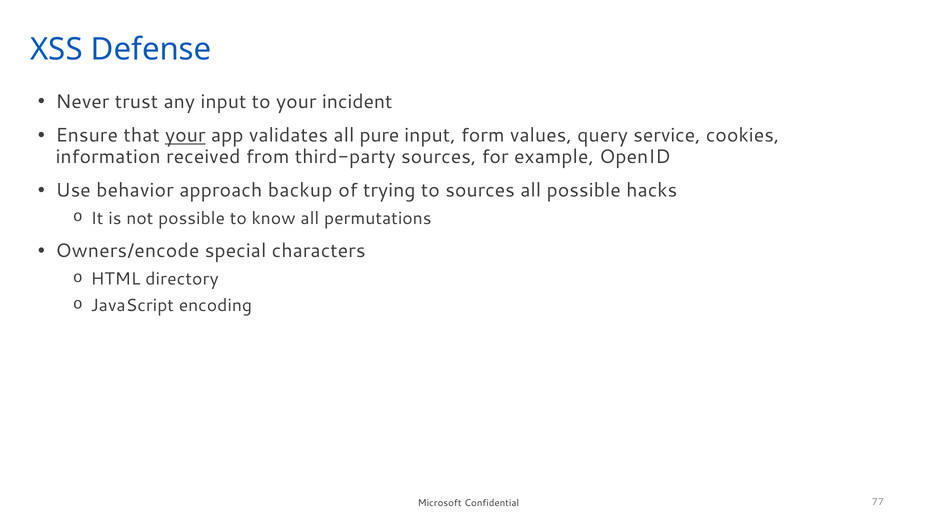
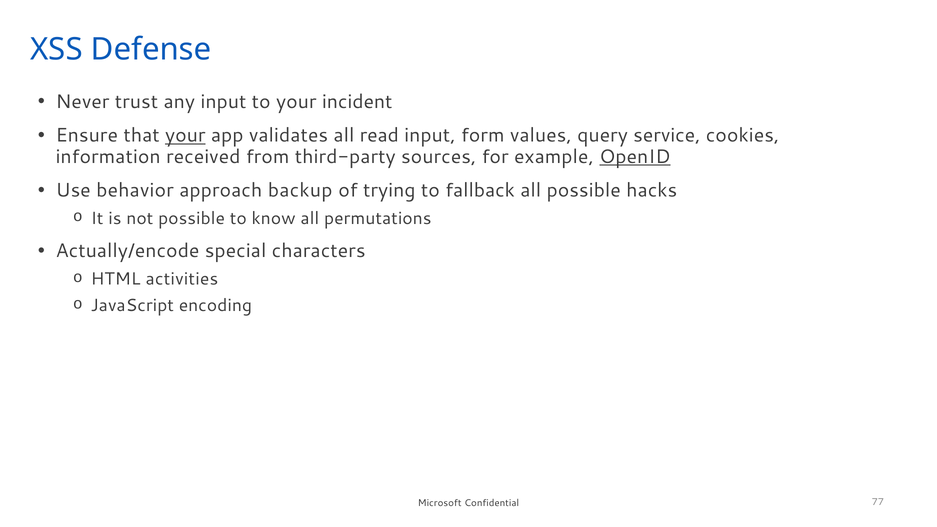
pure: pure -> read (379, 136)
OpenID underline: none -> present (635, 157)
to sources: sources -> fallback (480, 190)
Owners/encode: Owners/encode -> Actually/encode (128, 251)
directory: directory -> activities (182, 279)
